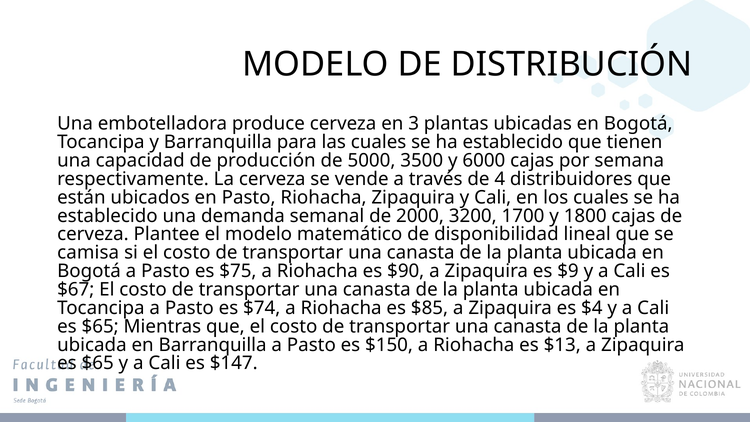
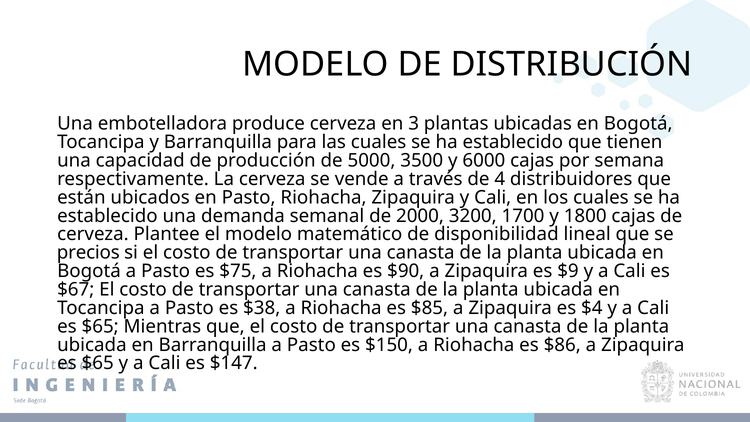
camisa: camisa -> precios (88, 253)
$74: $74 -> $38 (262, 308)
$13: $13 -> $86 (562, 345)
